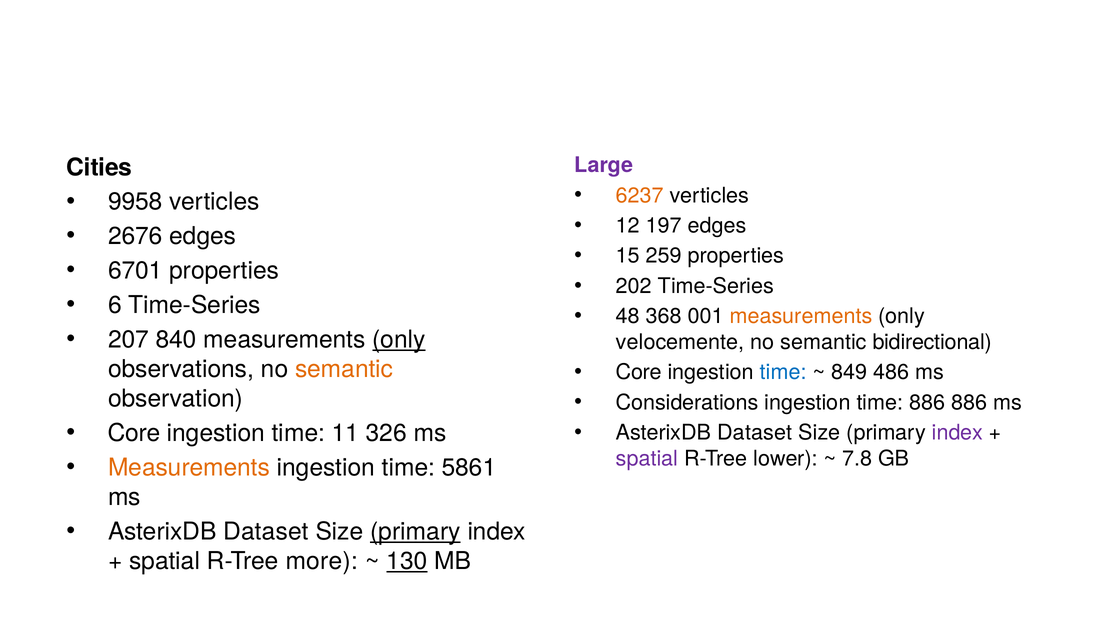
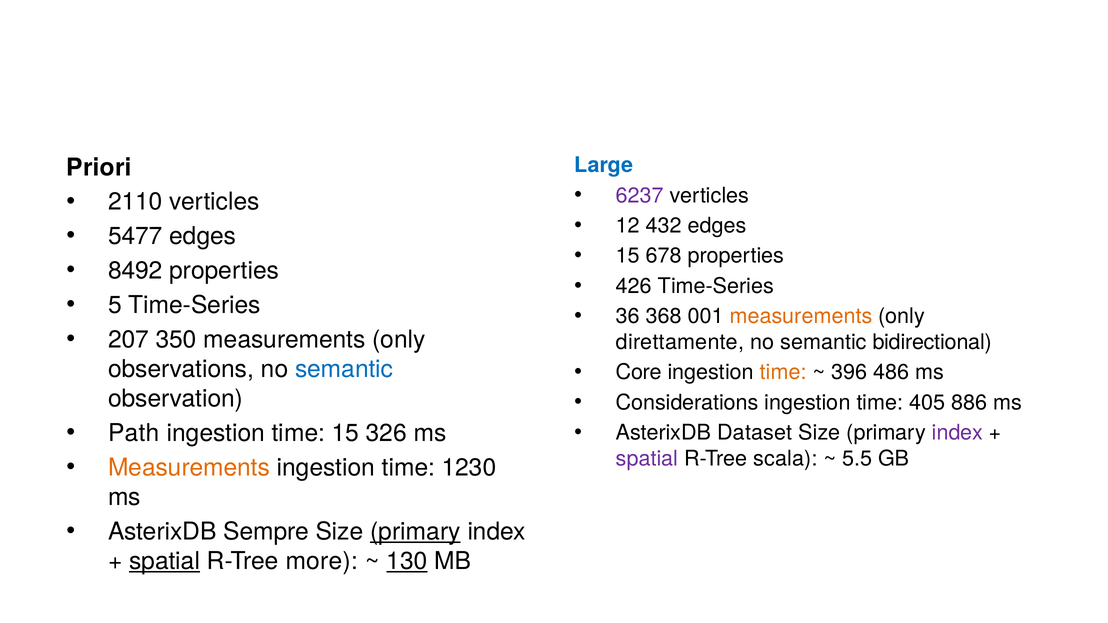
Large colour: purple -> blue (604, 165)
Cities: Cities -> Priori (99, 167)
6237 colour: orange -> purple (640, 196)
9958: 9958 -> 2110 (135, 202)
197: 197 -> 432 (664, 226)
2676: 2676 -> 5477 (135, 236)
259: 259 -> 678 (664, 256)
6701: 6701 -> 8492 (135, 271)
202: 202 -> 426 (634, 286)
6: 6 -> 5 (115, 305)
48: 48 -> 36 (628, 316)
840: 840 -> 350 (176, 340)
only underline: present -> none (399, 340)
velocemente: velocemente -> direttamente (680, 342)
semantic colour: orange -> blue (344, 369)
time colour: blue -> orange (783, 372)
849: 849 -> 396 (849, 372)
time 886: 886 -> 405 (927, 403)
Core: Core -> Path (134, 433)
time 11: 11 -> 15 (345, 433)
lower: lower -> scala (785, 459)
7.8: 7.8 -> 5.5 (857, 459)
5861: 5861 -> 1230 (469, 468)
Dataset: Dataset -> Sempre (266, 532)
spatial underline: none -> present (165, 561)
